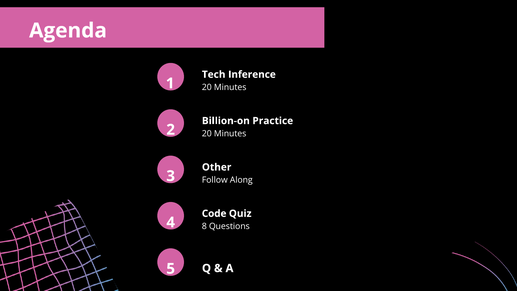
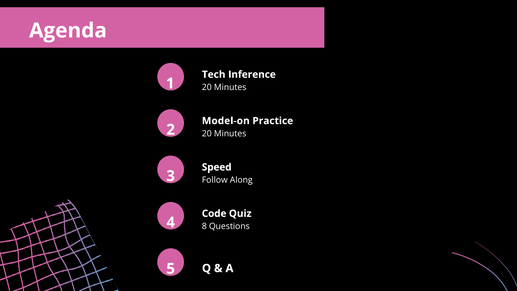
Billion-on: Billion-on -> Model-on (226, 121)
Other: Other -> Speed (217, 167)
